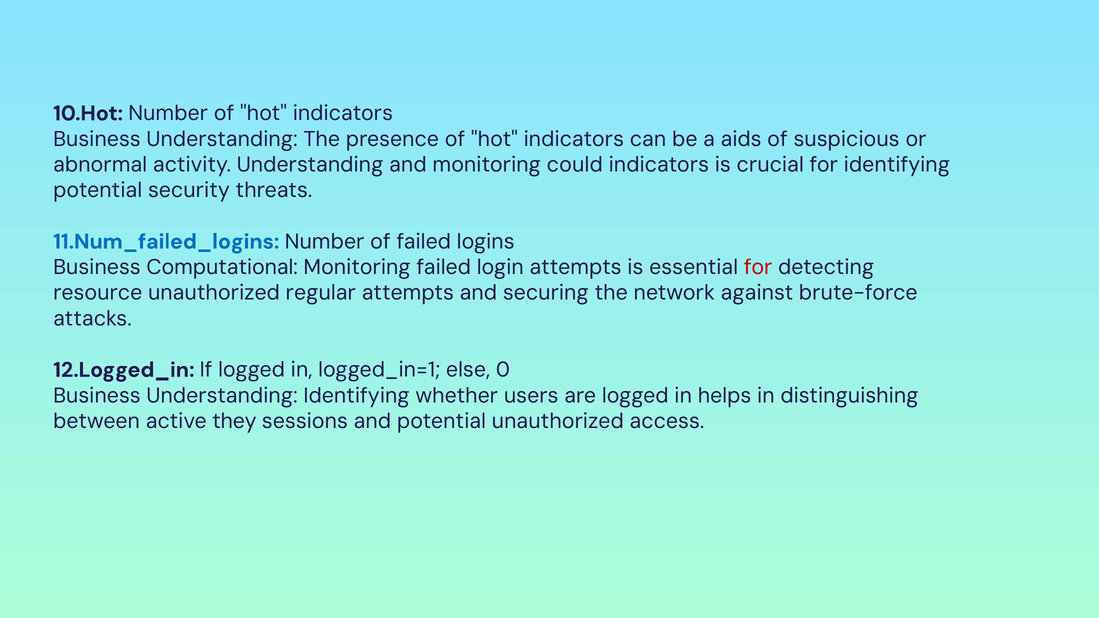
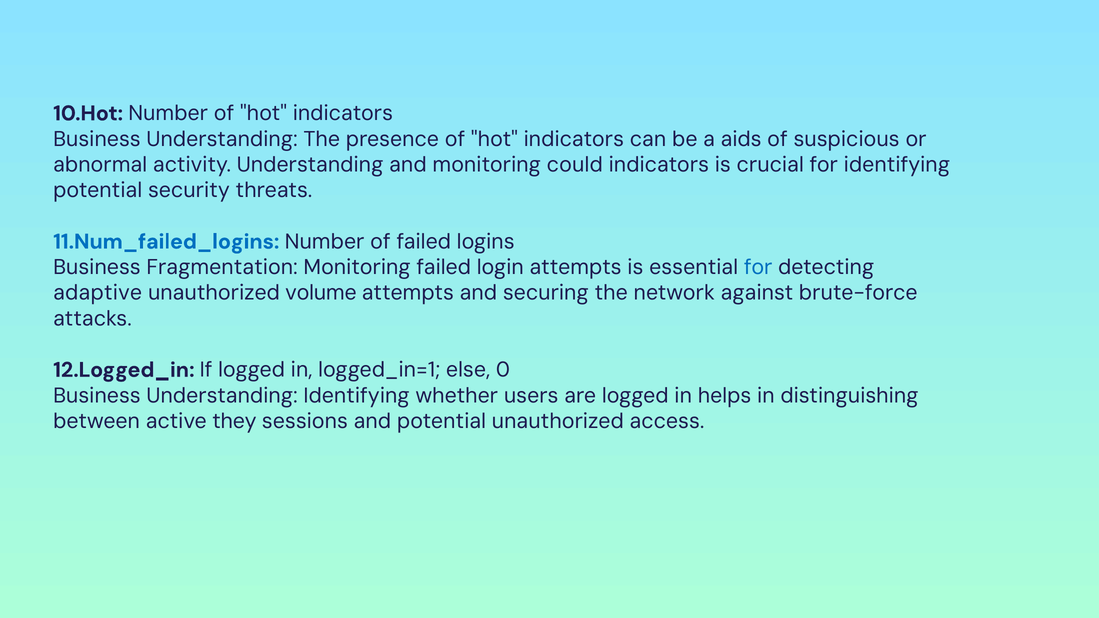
Computational: Computational -> Fragmentation (222, 267)
for colour: red -> blue (758, 267)
resource: resource -> adaptive (98, 293)
regular: regular -> volume (321, 293)
